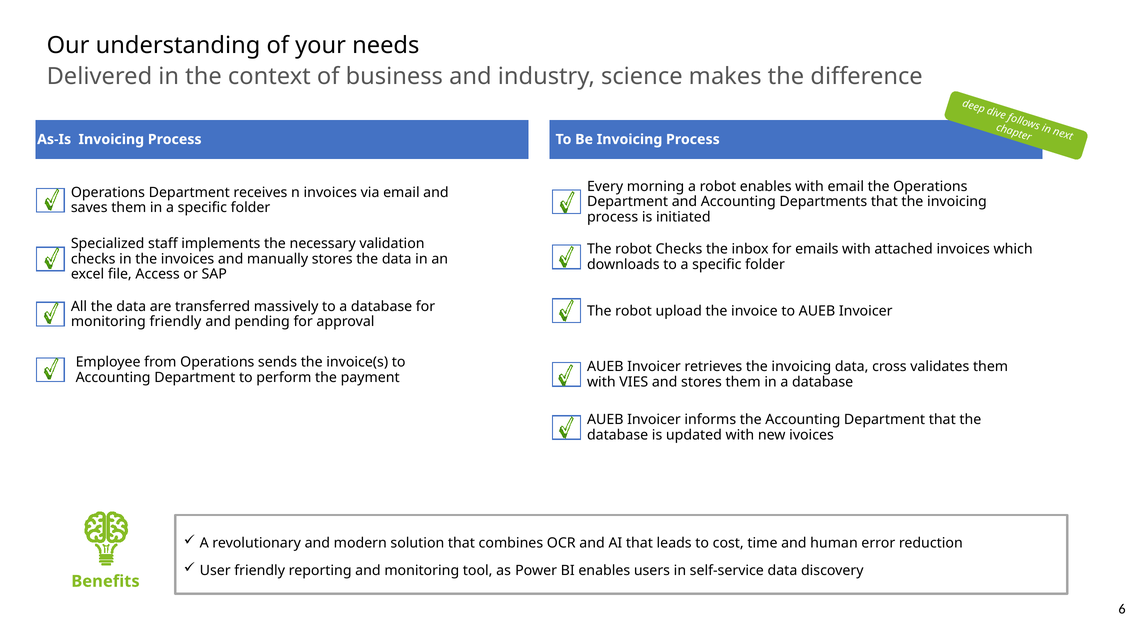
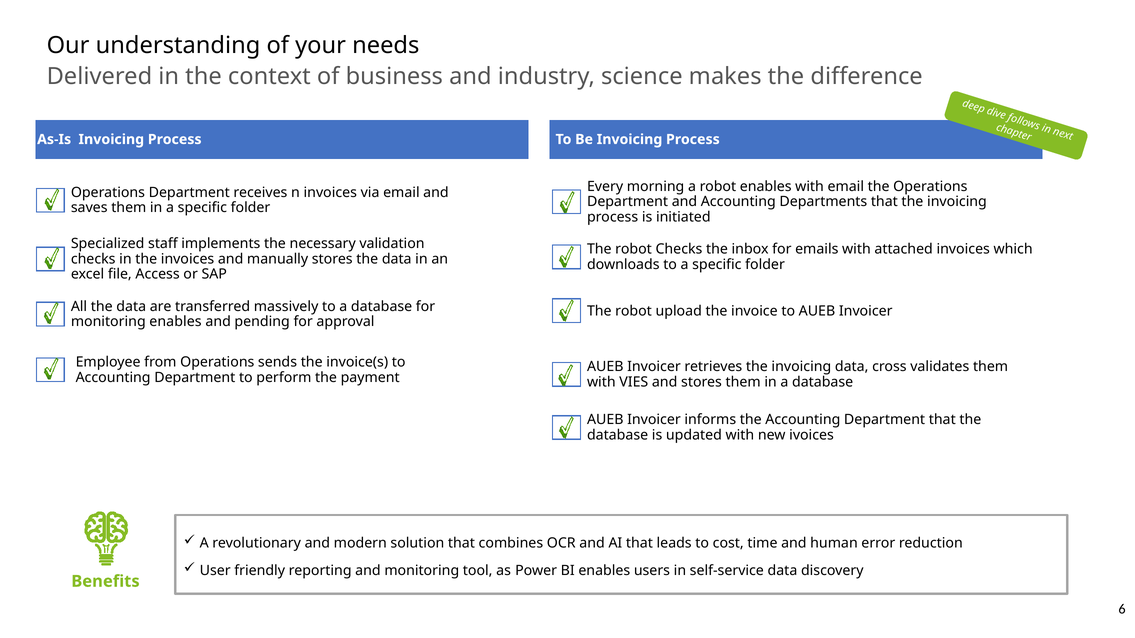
monitoring friendly: friendly -> enables (175, 322)
